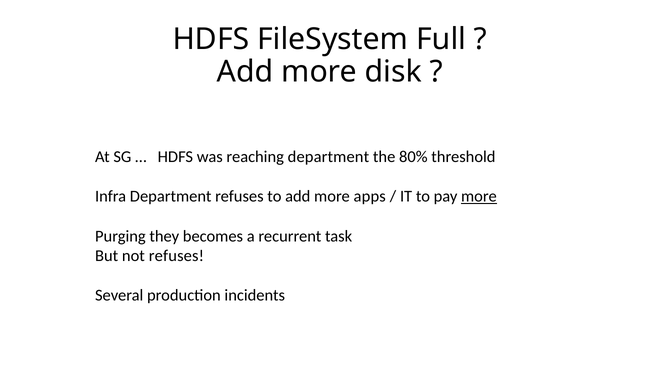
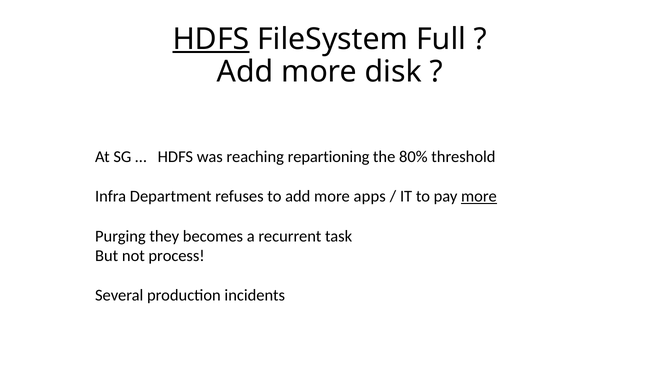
HDFS underline: none -> present (211, 39)
reaching department: department -> repartioning (329, 157)
not refuses: refuses -> process (177, 256)
